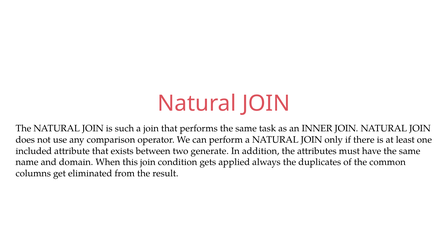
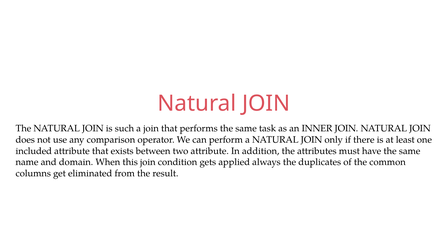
two generate: generate -> attribute (210, 151)
